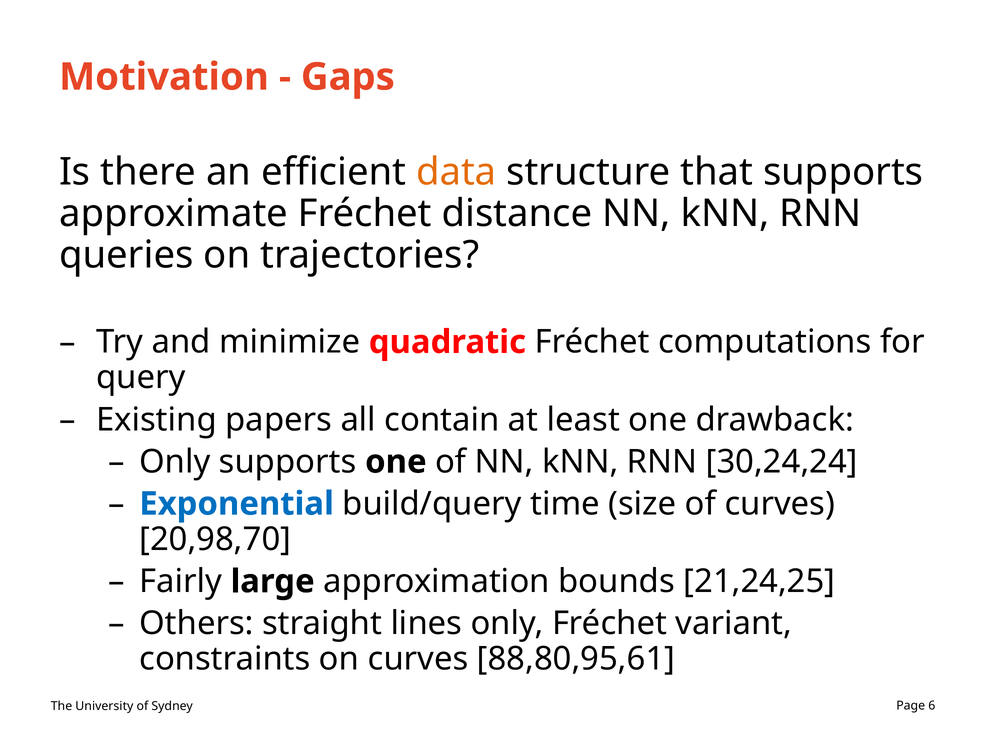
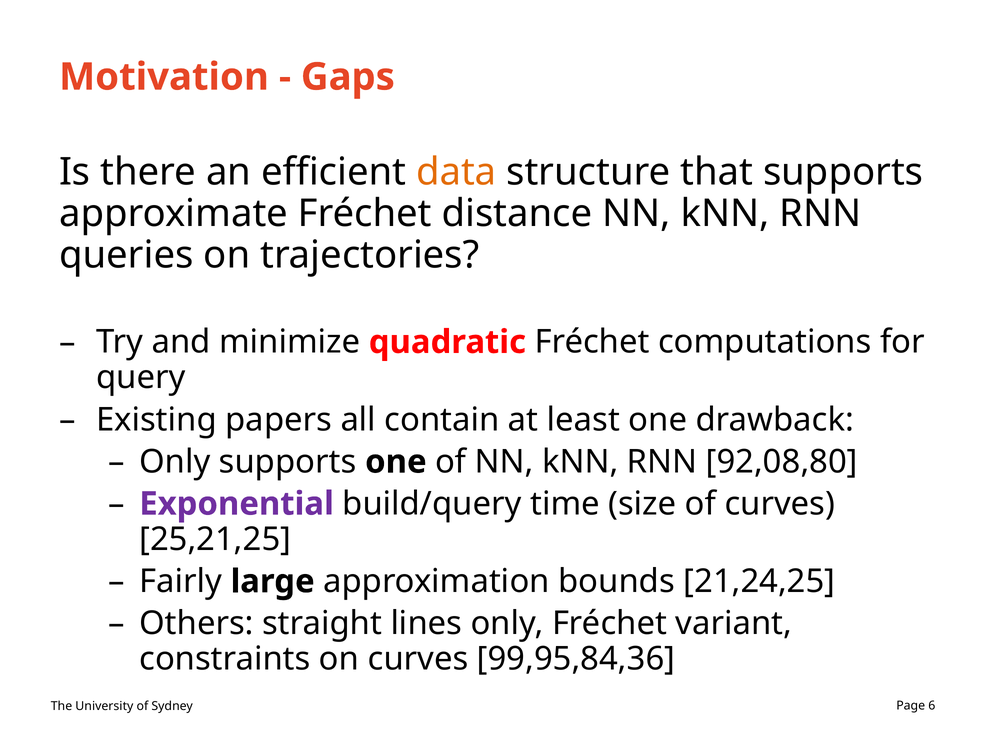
30,24,24: 30,24,24 -> 92,08,80 (782, 461)
Exponential colour: blue -> purple (237, 504)
20,98,70: 20,98,70 -> 25,21,25 (215, 539)
88,80,95,61: 88,80,95,61 -> 99,95,84,36 (576, 659)
